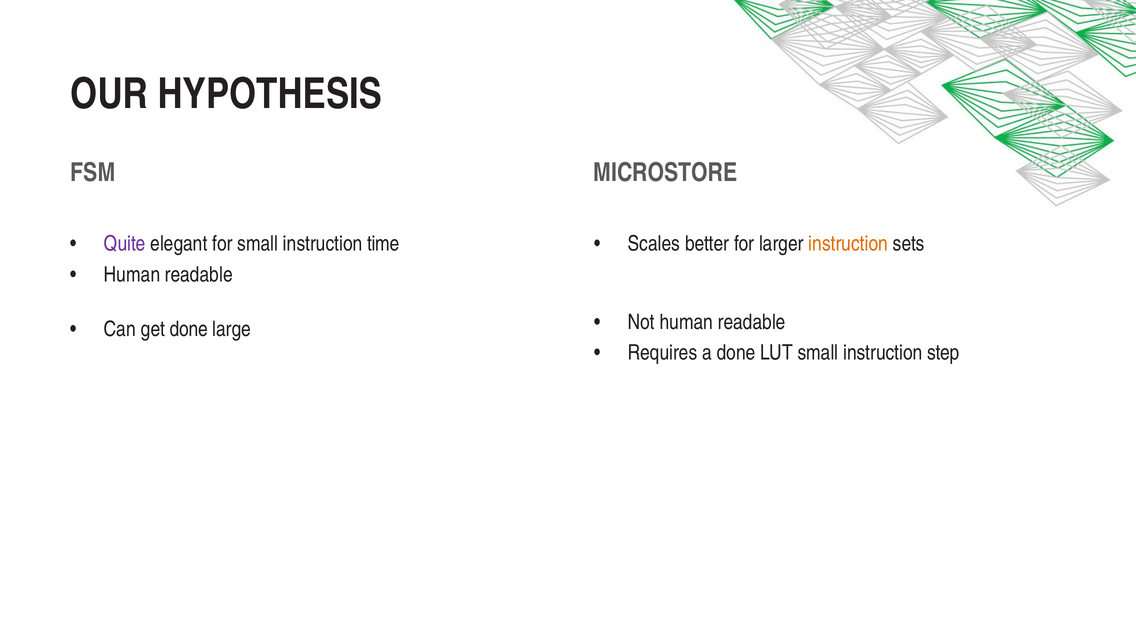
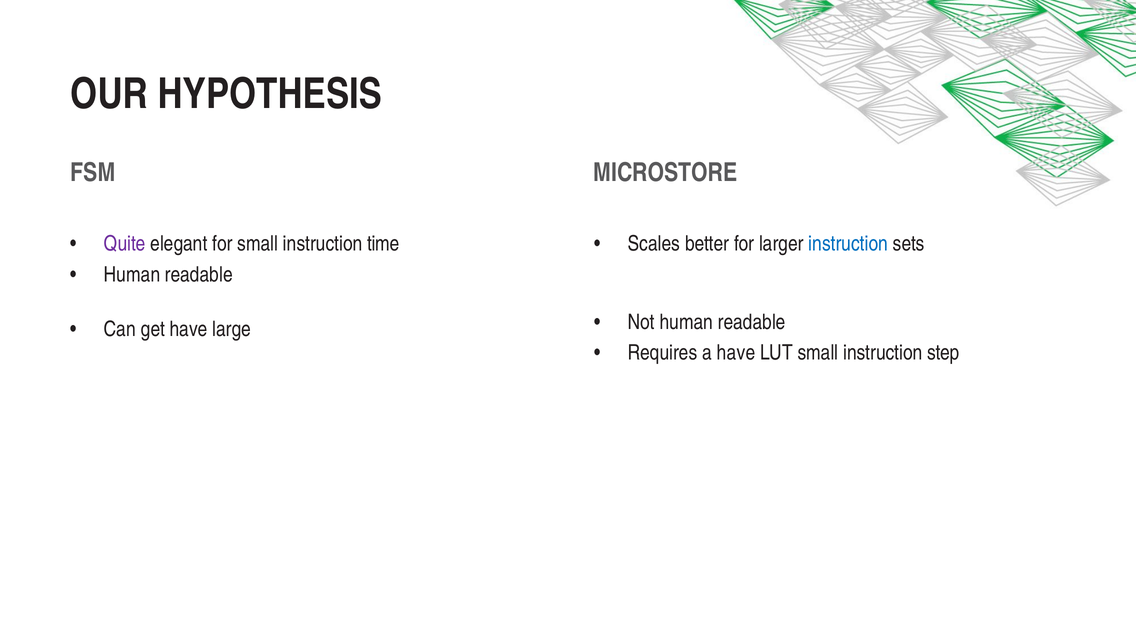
instruction colour: orange -> blue (848, 244)
get done: done -> have (189, 329)
a done: done -> have (736, 353)
